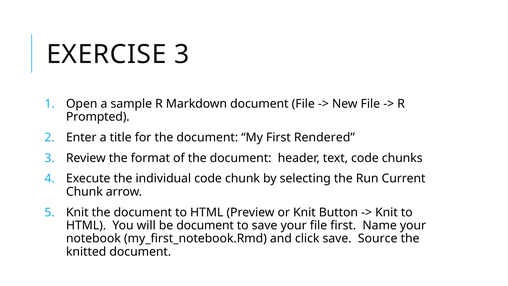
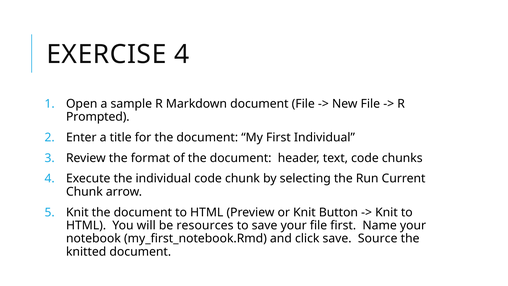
EXERCISE 3: 3 -> 4 (182, 55)
First Rendered: Rendered -> Individual (324, 137)
be document: document -> resources (205, 225)
